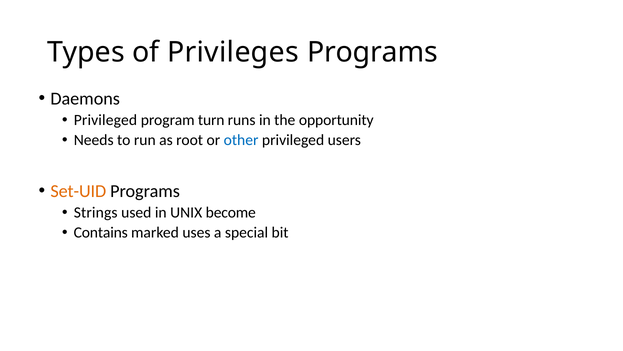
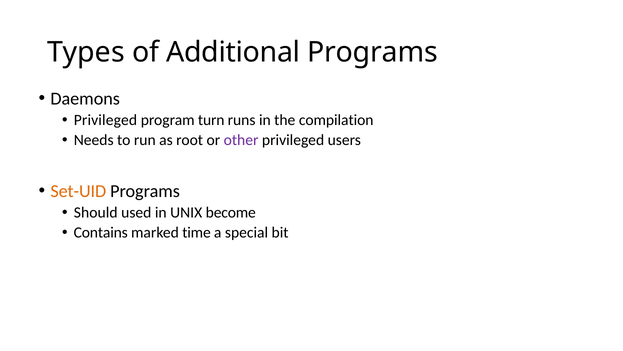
Privileges: Privileges -> Additional (233, 52)
opportunity: opportunity -> compilation (336, 120)
other colour: blue -> purple (241, 140)
Strings: Strings -> Should (96, 212)
uses: uses -> time (197, 232)
